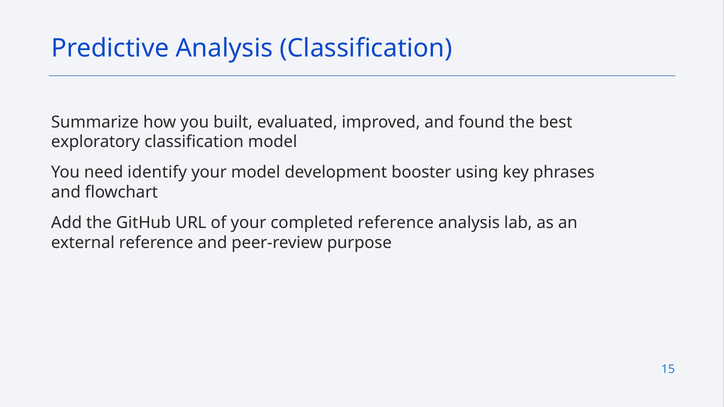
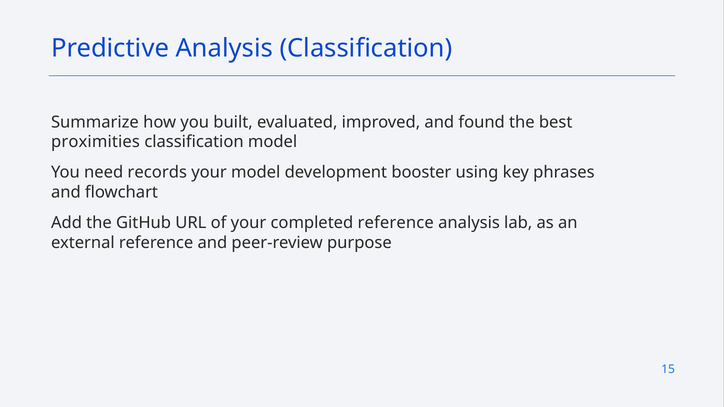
exploratory: exploratory -> proximities (95, 142)
identify: identify -> records (157, 172)
